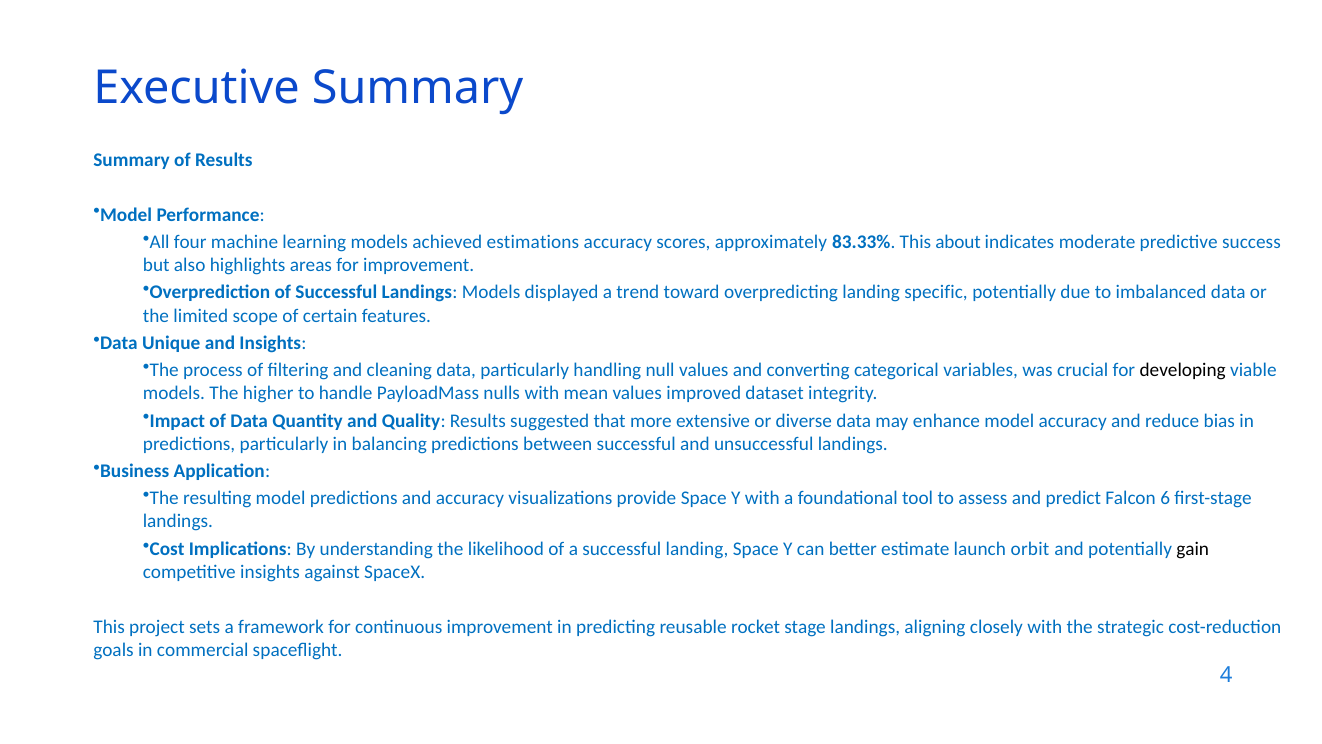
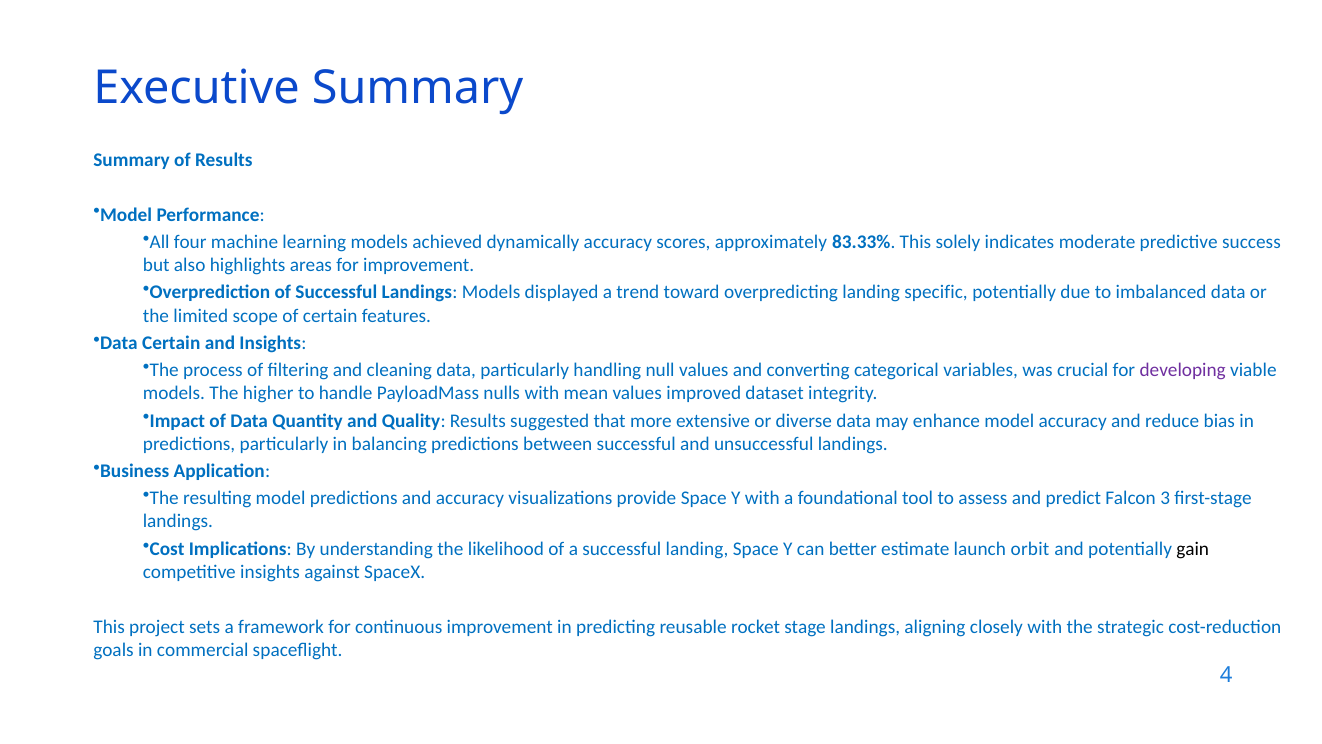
estimations: estimations -> dynamically (533, 242)
about: about -> solely (958, 242)
Data Unique: Unique -> Certain (171, 343)
developing colour: black -> purple (1183, 370)
6: 6 -> 3 (1165, 498)
